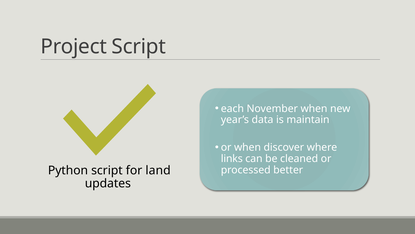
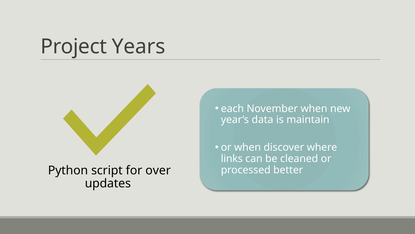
Project Script: Script -> Years (139, 46)
land: land -> over (158, 170)
